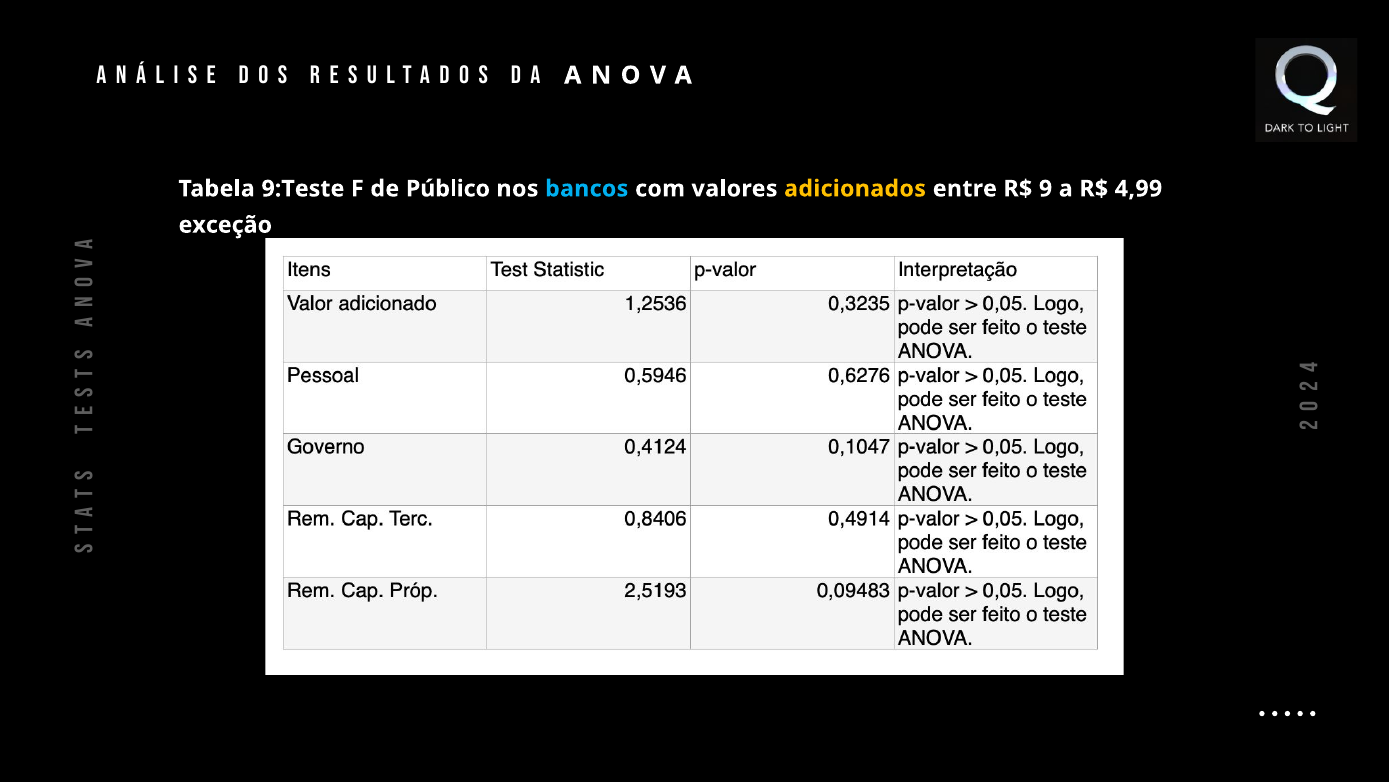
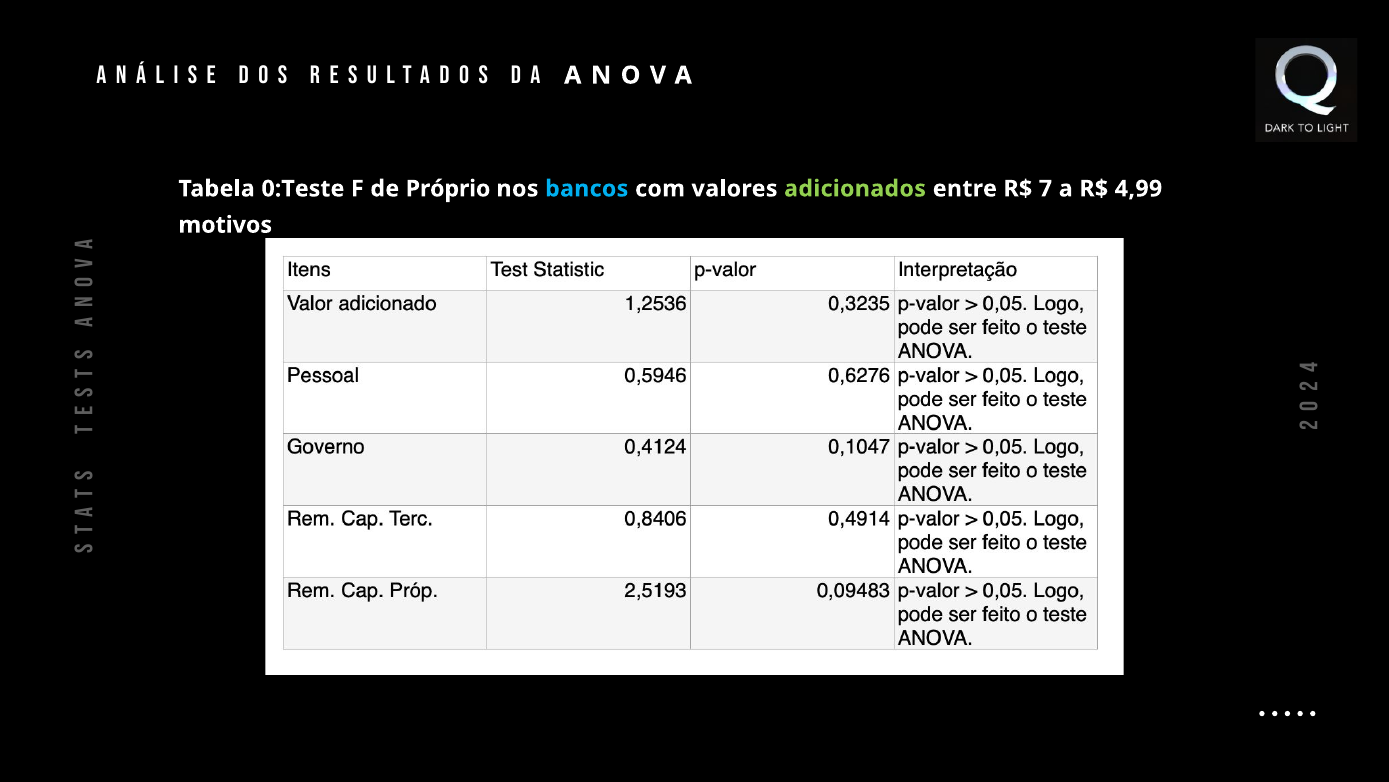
9:Teste: 9:Teste -> 0:Teste (303, 189)
Público: Público -> Próprio (448, 189)
adicionados colour: yellow -> light green (855, 189)
9: 9 -> 7 (1046, 189)
exceção: exceção -> motivos (225, 225)
